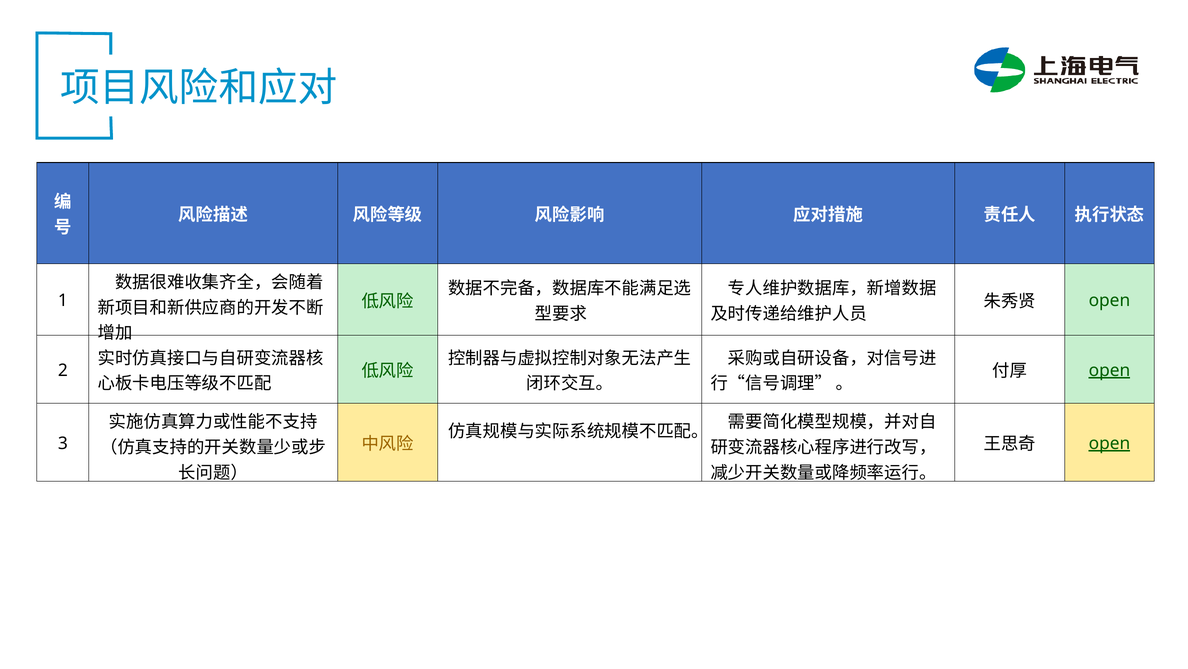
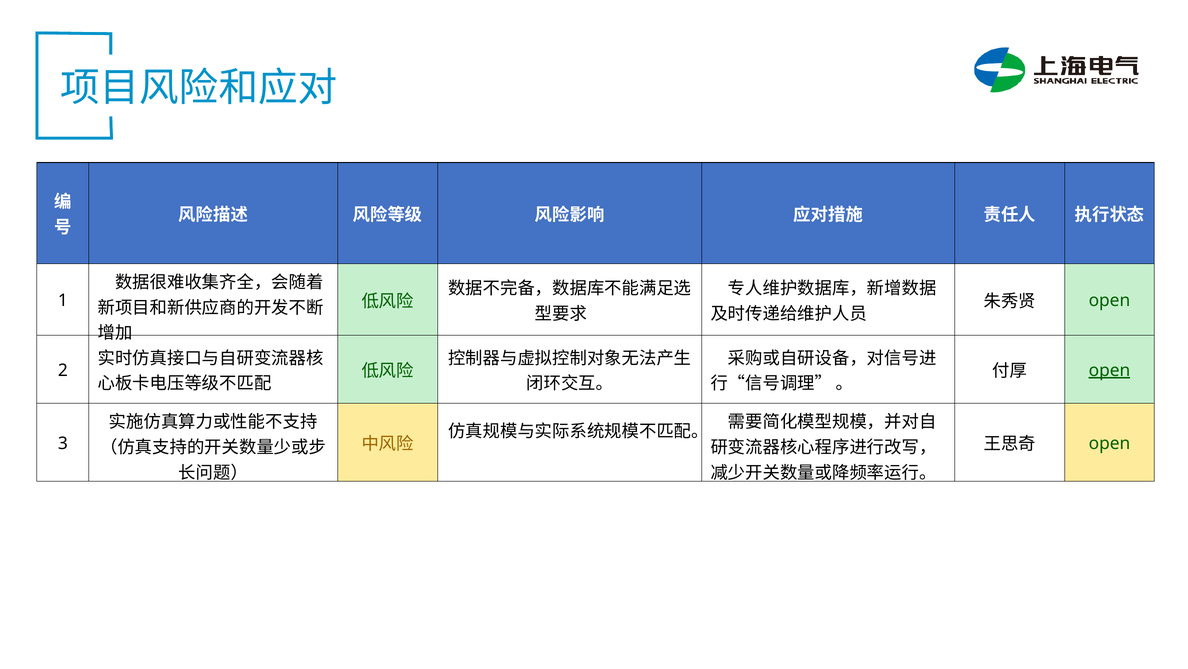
open underline: present -> none (1109, 443)
